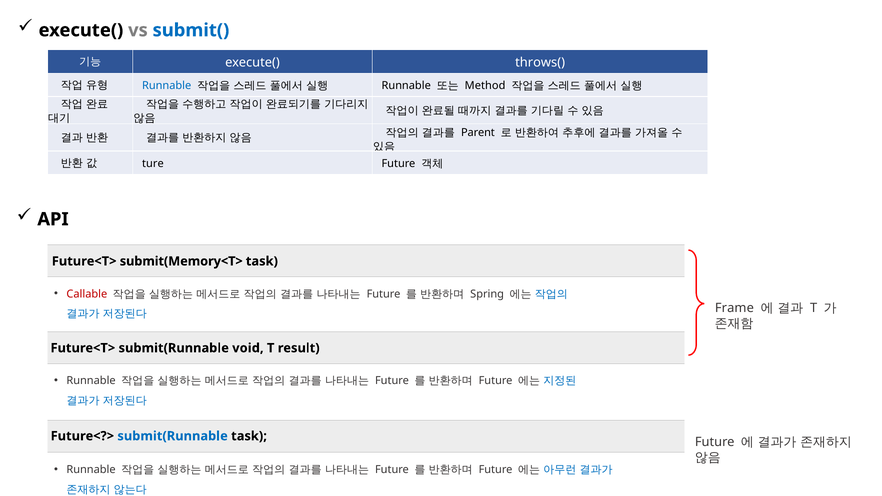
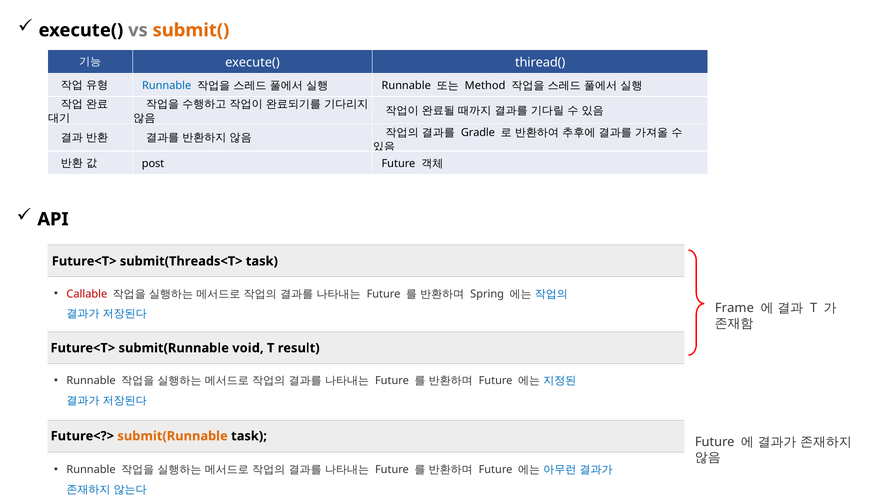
submit( colour: blue -> orange (191, 30)
throws(: throws( -> thiread( (540, 63)
Parent: Parent -> Gradle (478, 133)
ture: ture -> post (153, 164)
submit(Memory<T>: submit(Memory<T> -> submit(Threads<T> (181, 261)
submit(Runnable colour: blue -> orange (173, 436)
